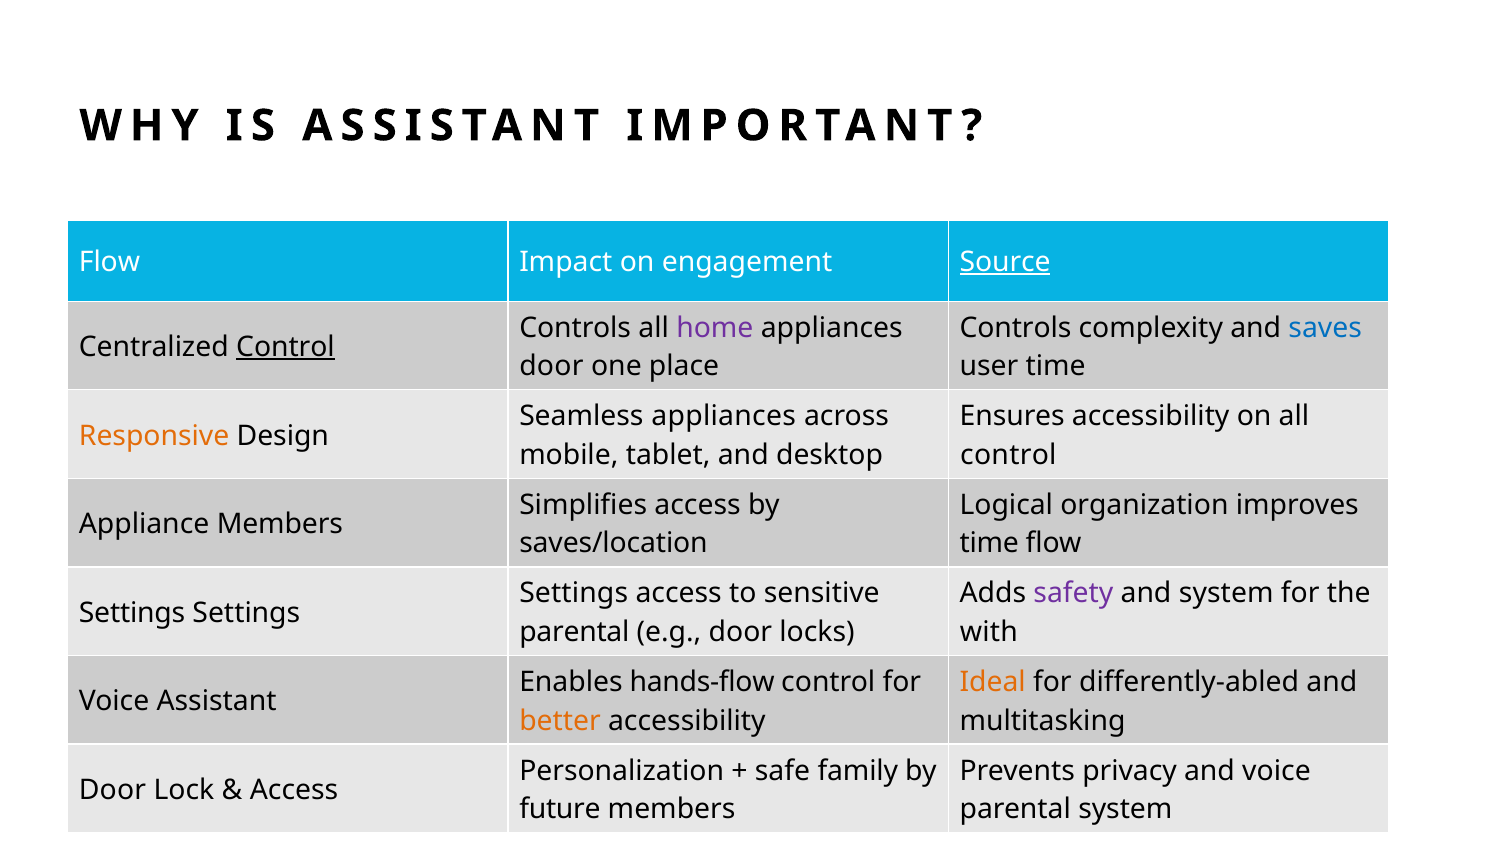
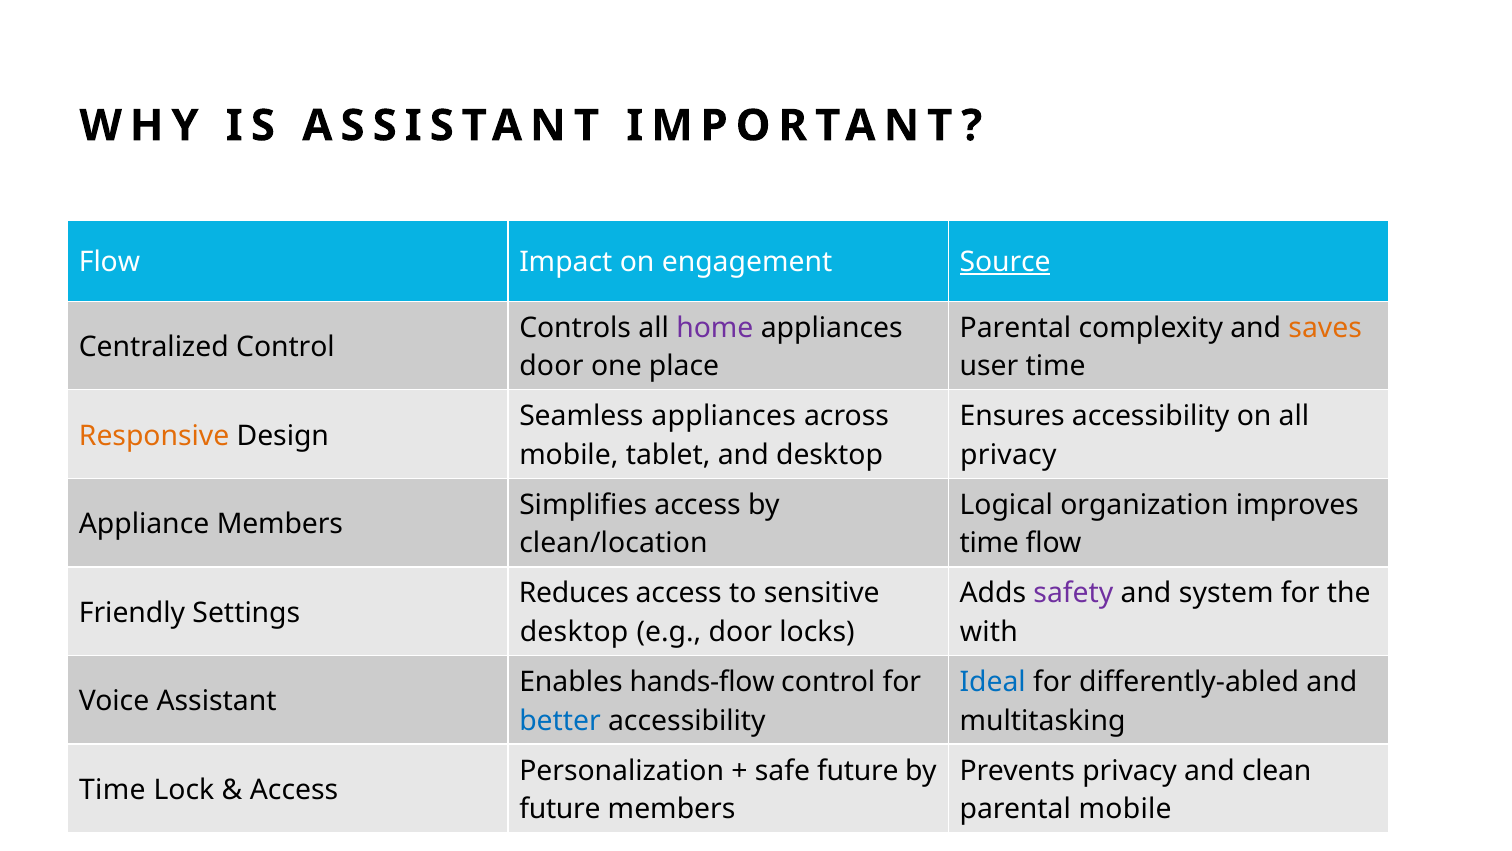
Controls: Controls -> Parental (1015, 328)
saves colour: blue -> orange (1325, 328)
Control underline: present -> none (285, 347)
control: control -> privacy (1008, 455)
saves/location: saves/location -> clean/location (613, 543)
Settings: Settings -> Reduces (574, 593)
Settings: Settings -> Friendly (132, 612)
parental: parental -> desktop (574, 632)
Ideal colour: orange -> blue (993, 682)
better colour: orange -> blue (560, 720)
safe family: family -> future (858, 770)
and voice: voice -> clean (1277, 770)
Door: Door -> Time (112, 790)
parental system: system -> mobile (1125, 809)
